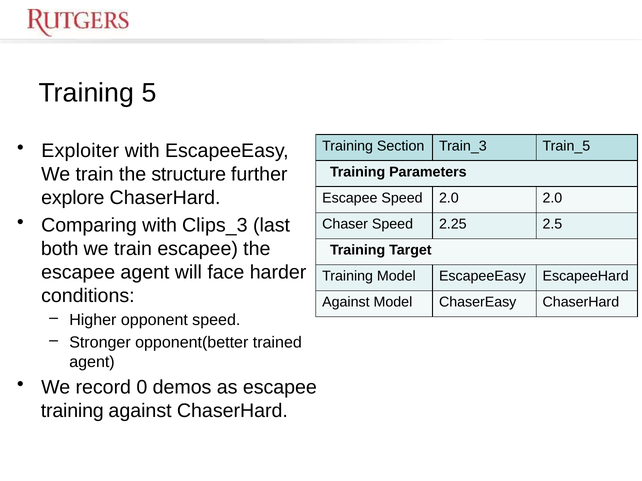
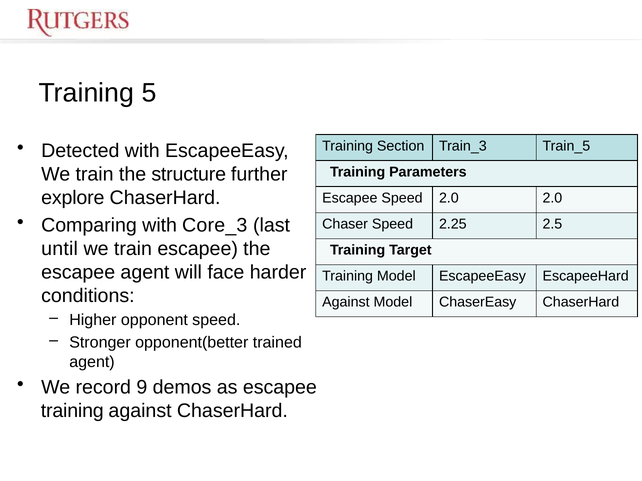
Exploiter: Exploiter -> Detected (80, 151)
Clips_3: Clips_3 -> Core_3 (215, 226)
both: both -> until (60, 249)
0: 0 -> 9 (142, 388)
